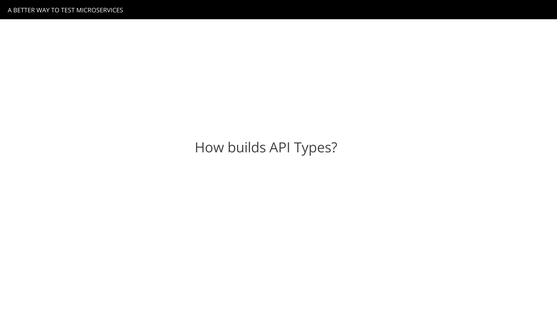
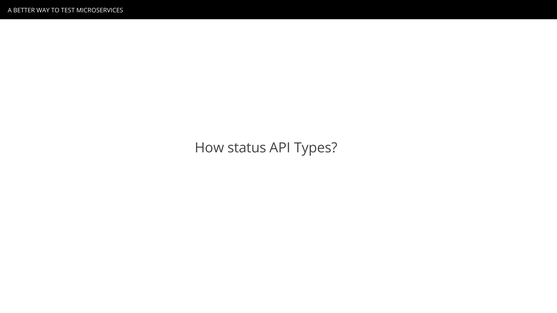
builds: builds -> status (247, 148)
